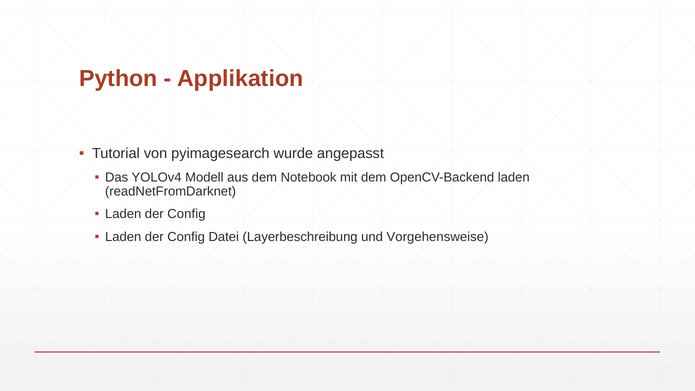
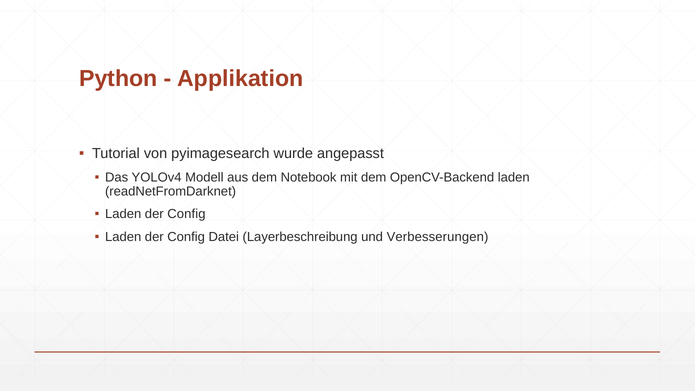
Vorgehensweise: Vorgehensweise -> Verbesserungen (438, 237)
